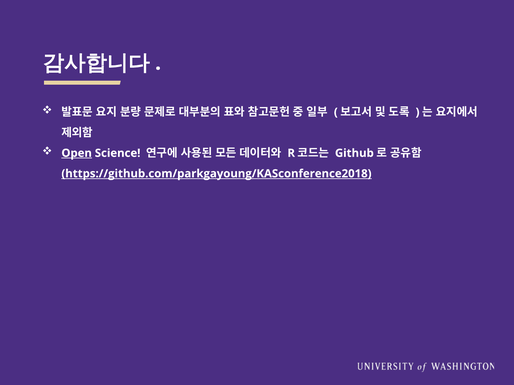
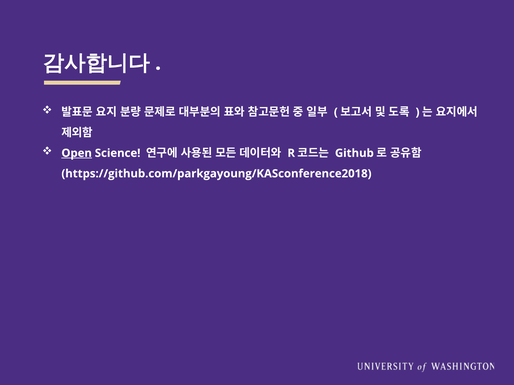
https://github.com/parkgayoung/KASconference2018 underline: present -> none (216, 174)
